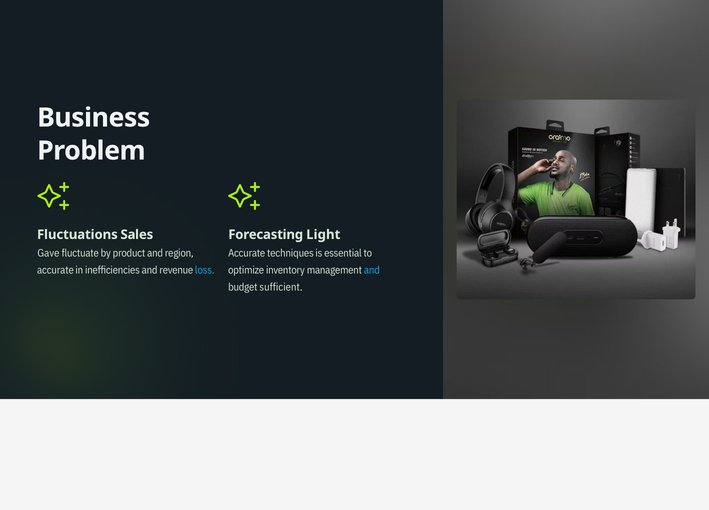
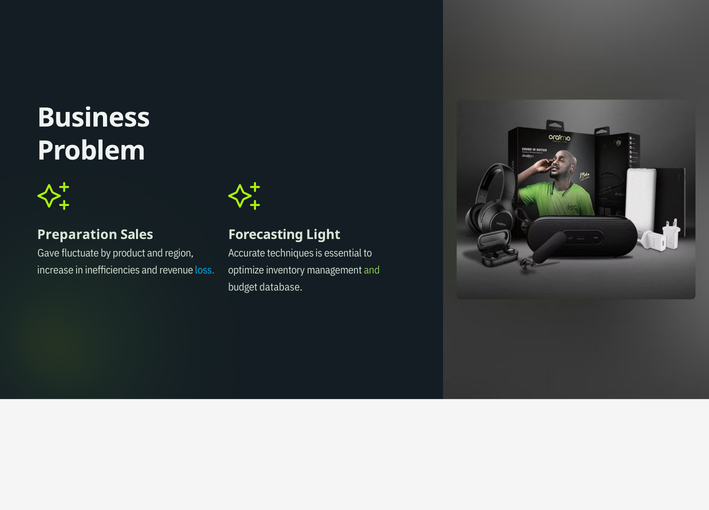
Fluctuations: Fluctuations -> Preparation (77, 235)
accurate: accurate -> increase (55, 270)
and colour: light blue -> light green (372, 270)
sufficient: sufficient -> database (281, 288)
